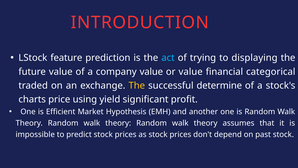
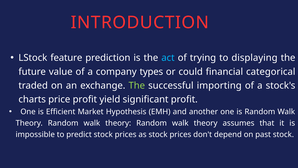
company value: value -> types (151, 72)
or value: value -> could (191, 72)
The colour: yellow -> light green (137, 85)
determine: determine -> importing (219, 85)
price using: using -> profit (85, 99)
